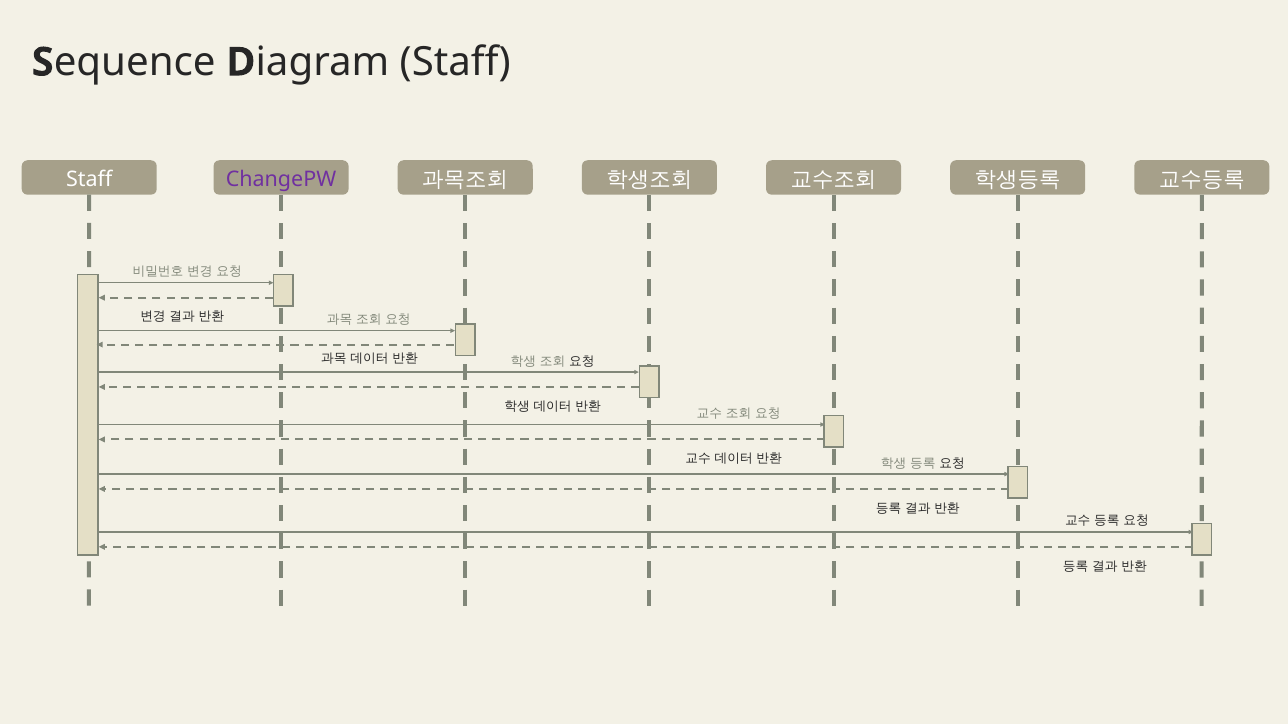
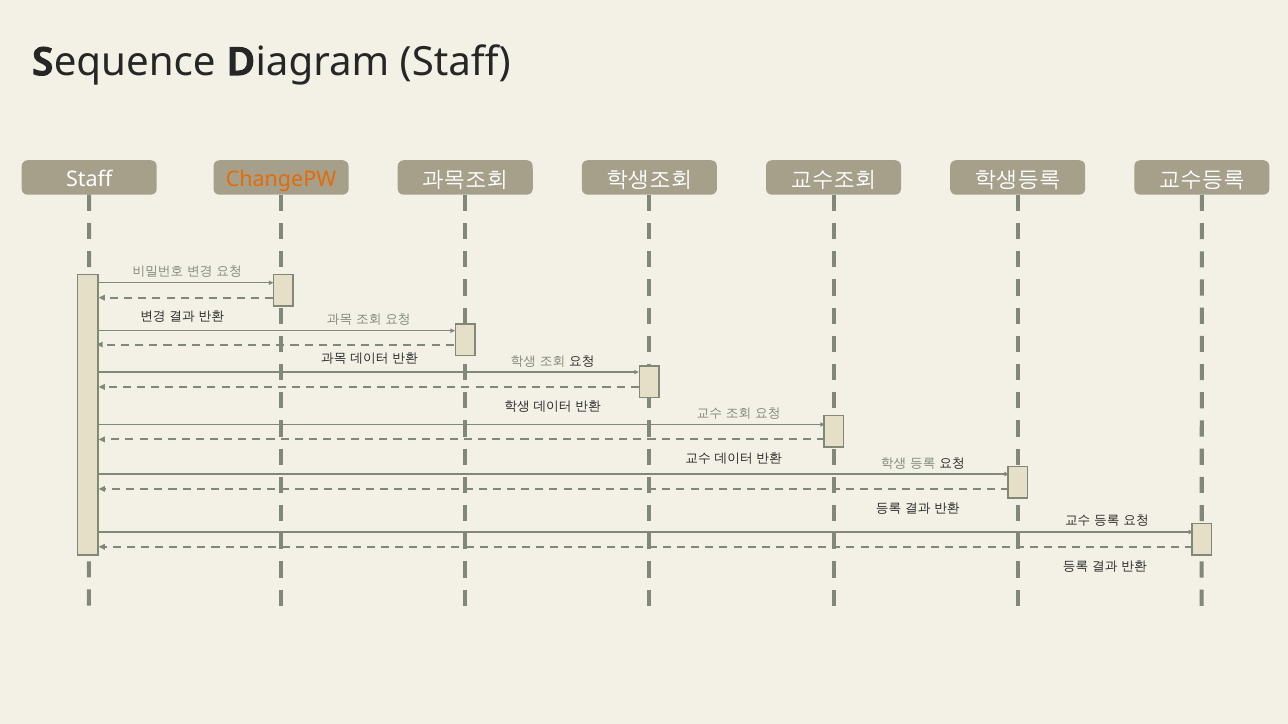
ChangePW colour: purple -> orange (281, 179)
